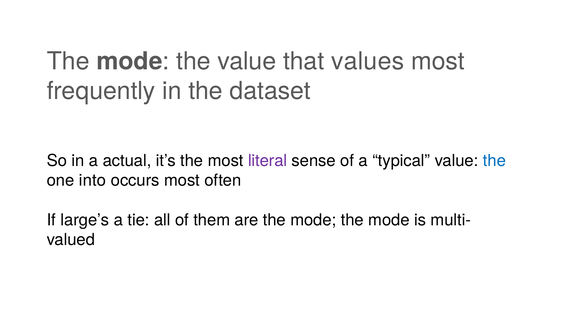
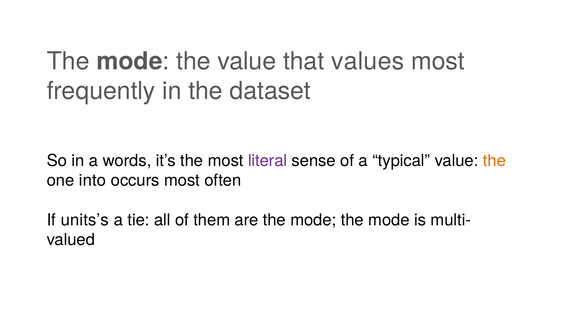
actual: actual -> words (127, 161)
the colour: blue -> orange (494, 161)
large’s: large’s -> units’s (85, 220)
